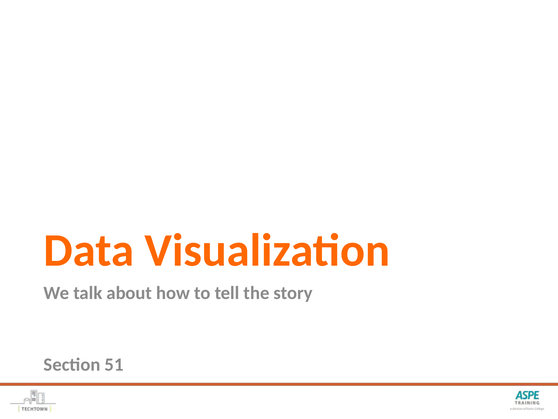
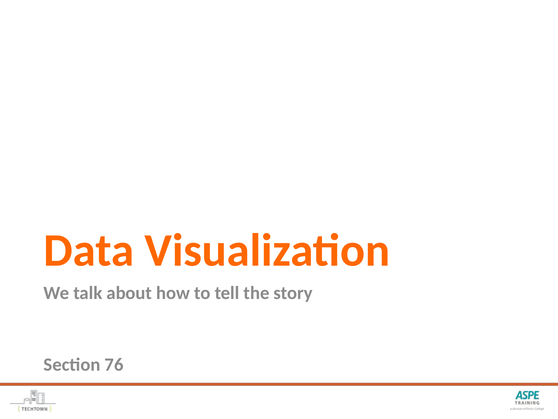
51: 51 -> 76 (114, 364)
